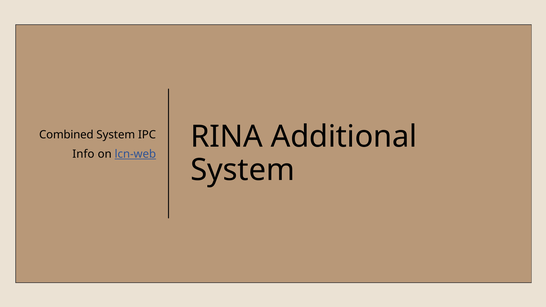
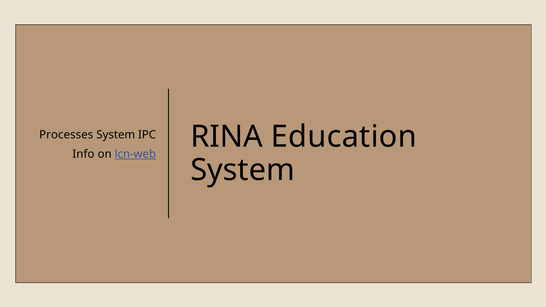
Combined: Combined -> Processes (66, 135)
Additional: Additional -> Education (344, 137)
